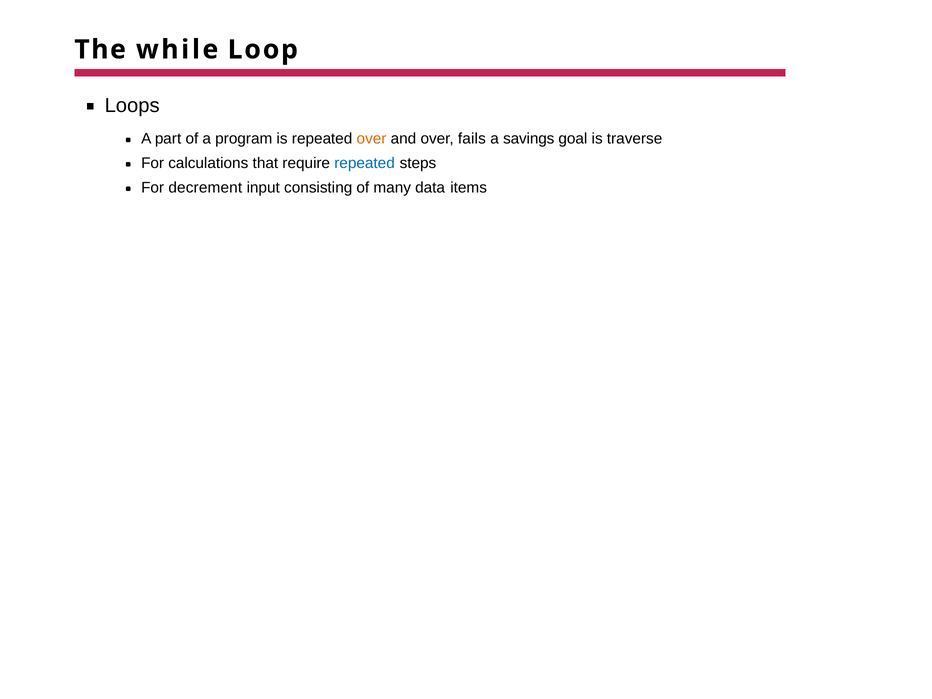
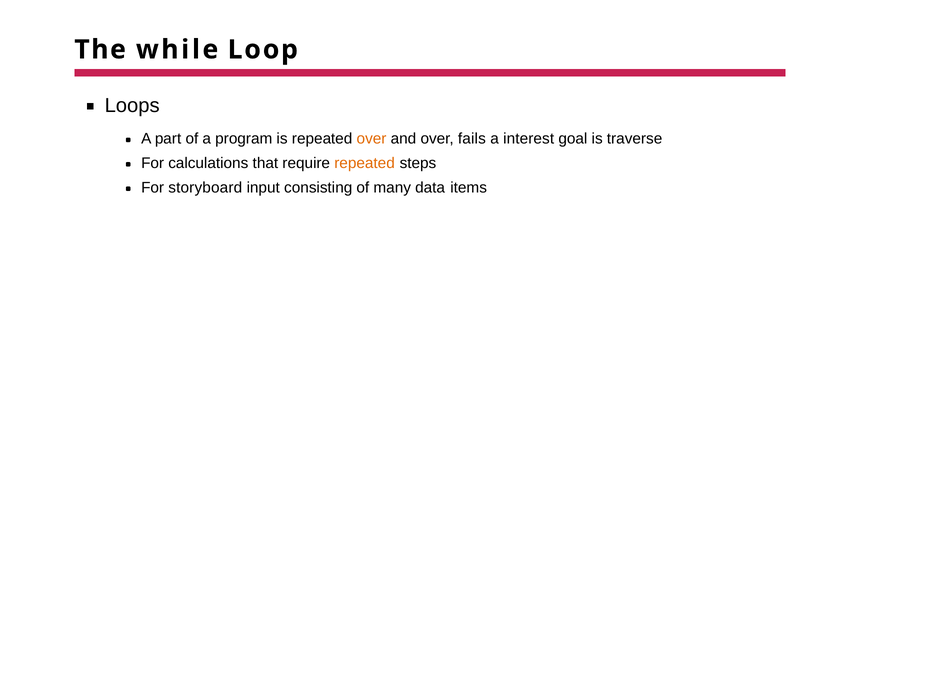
savings: savings -> interest (529, 139)
repeated colour: blue -> orange (365, 163)
decrement: decrement -> storyboard (205, 187)
